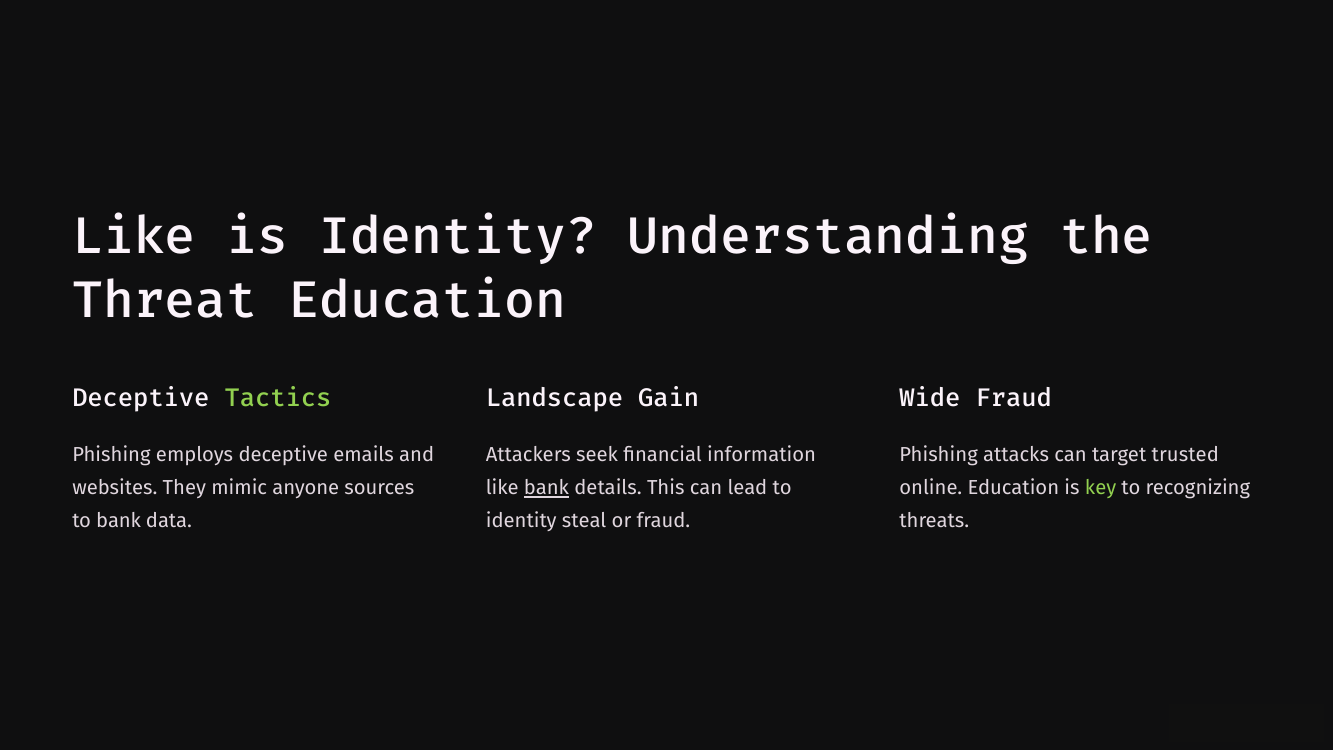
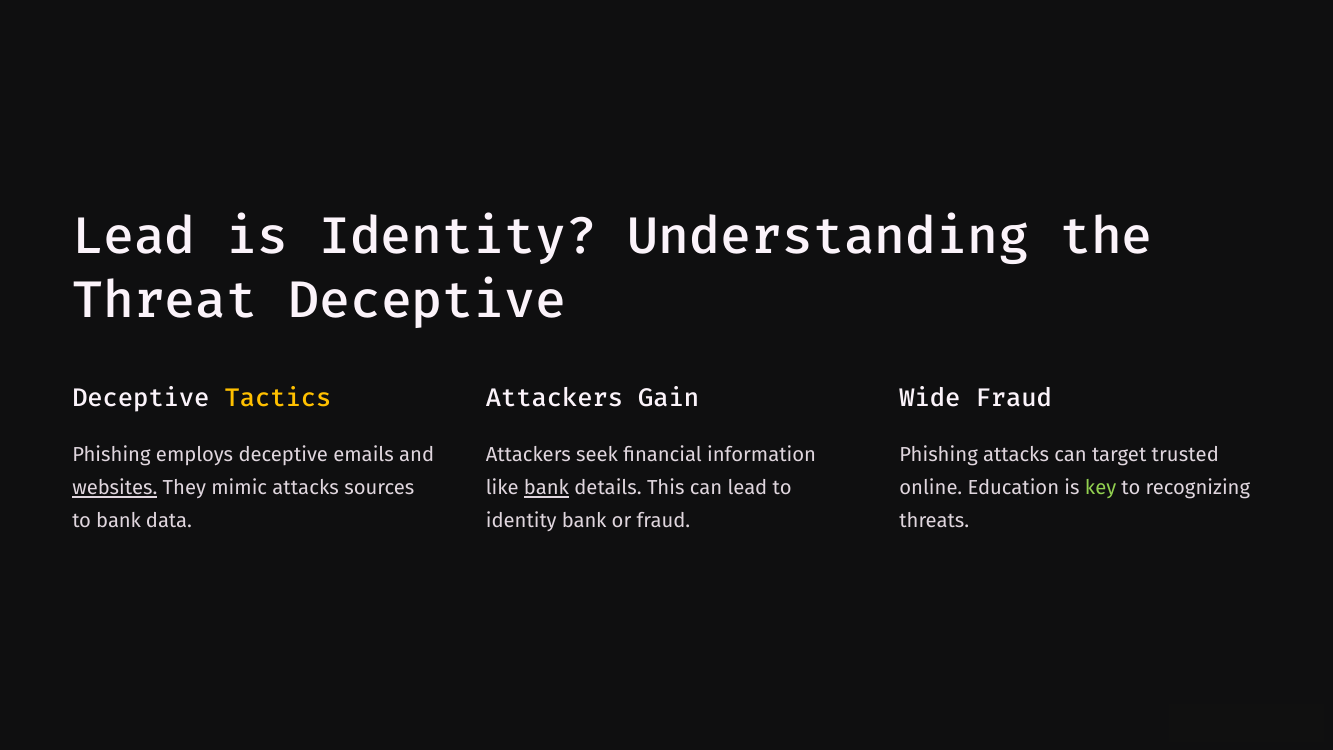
Like: Like -> Lead (134, 236)
Threat Education: Education -> Deceptive (427, 300)
Tactics colour: light green -> yellow (278, 398)
Landscape: Landscape -> Attackers (554, 398)
websites underline: none -> present (115, 488)
mimic anyone: anyone -> attacks (306, 488)
identity steal: steal -> bank (584, 521)
